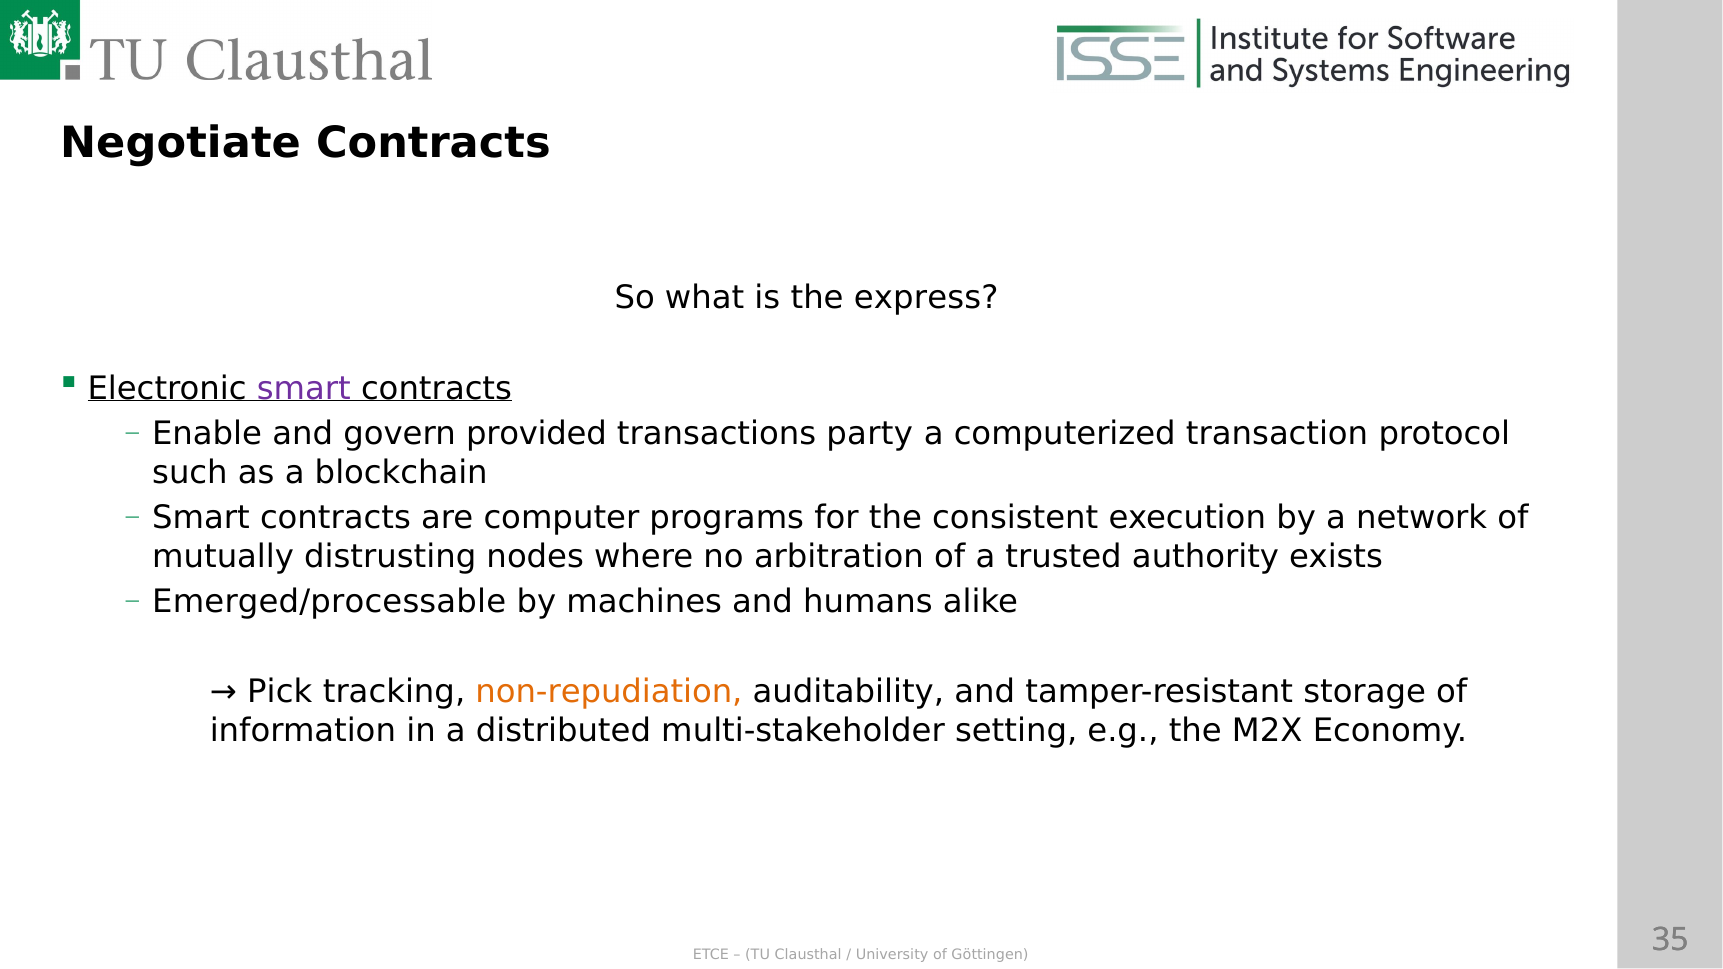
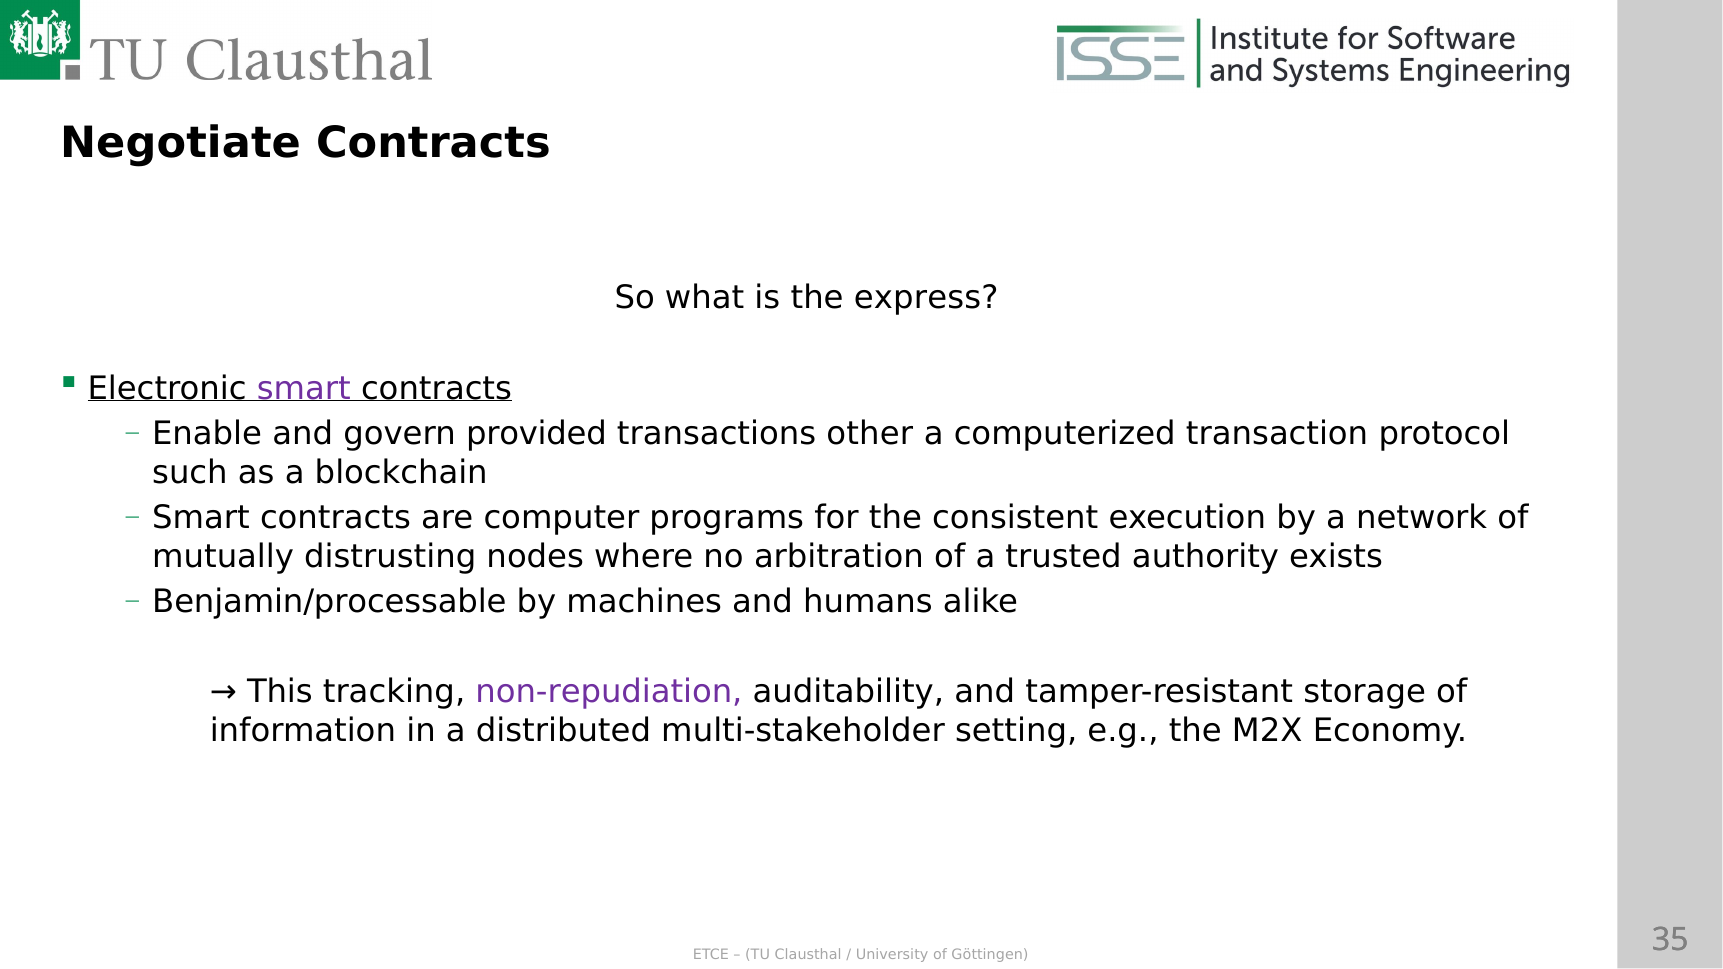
party: party -> other (870, 434)
Emerged/processable: Emerged/processable -> Benjamin/processable (329, 602)
Pick: Pick -> This (280, 692)
non-repudiation colour: orange -> purple (609, 692)
